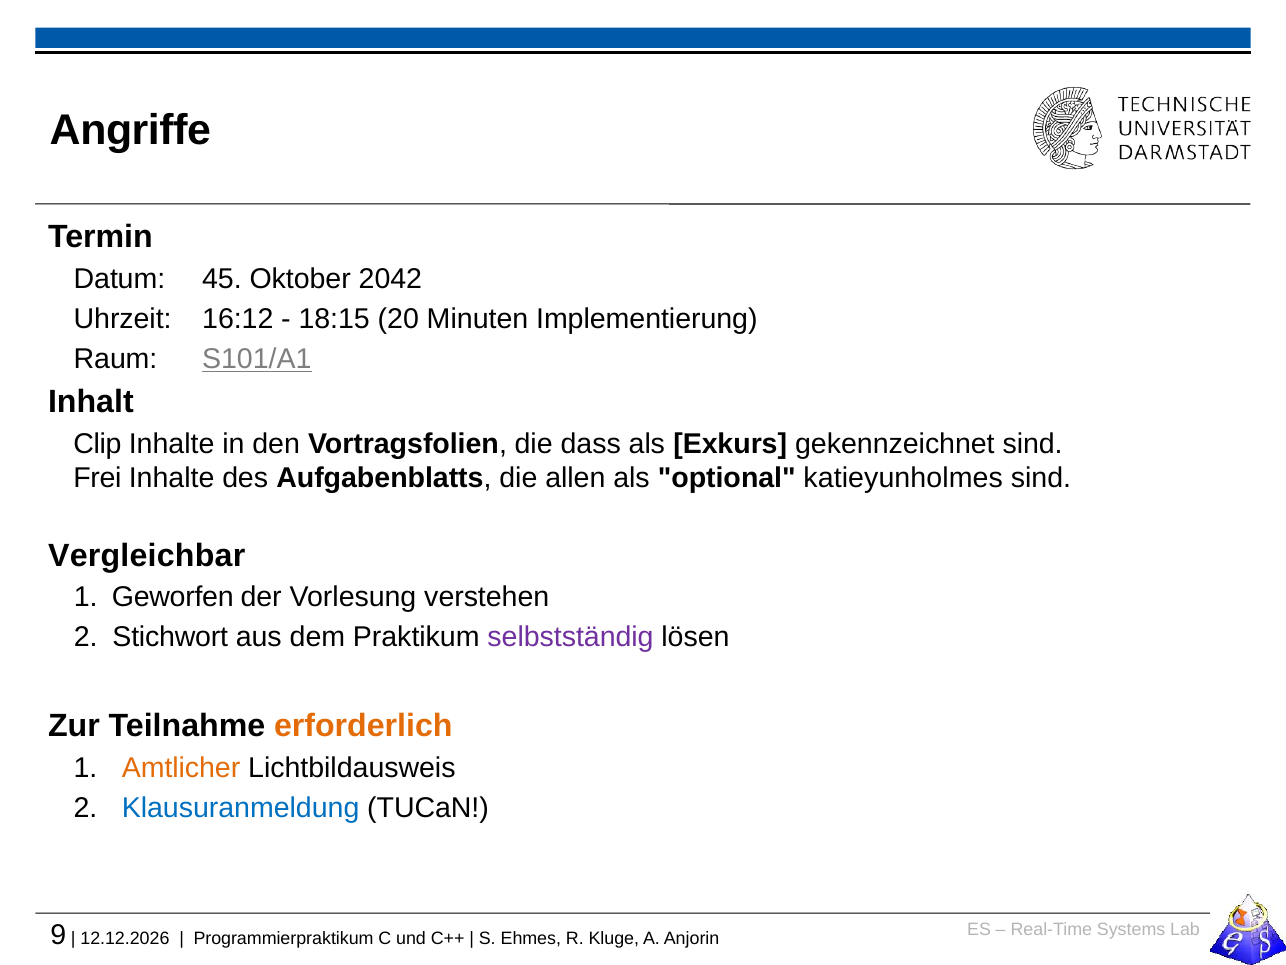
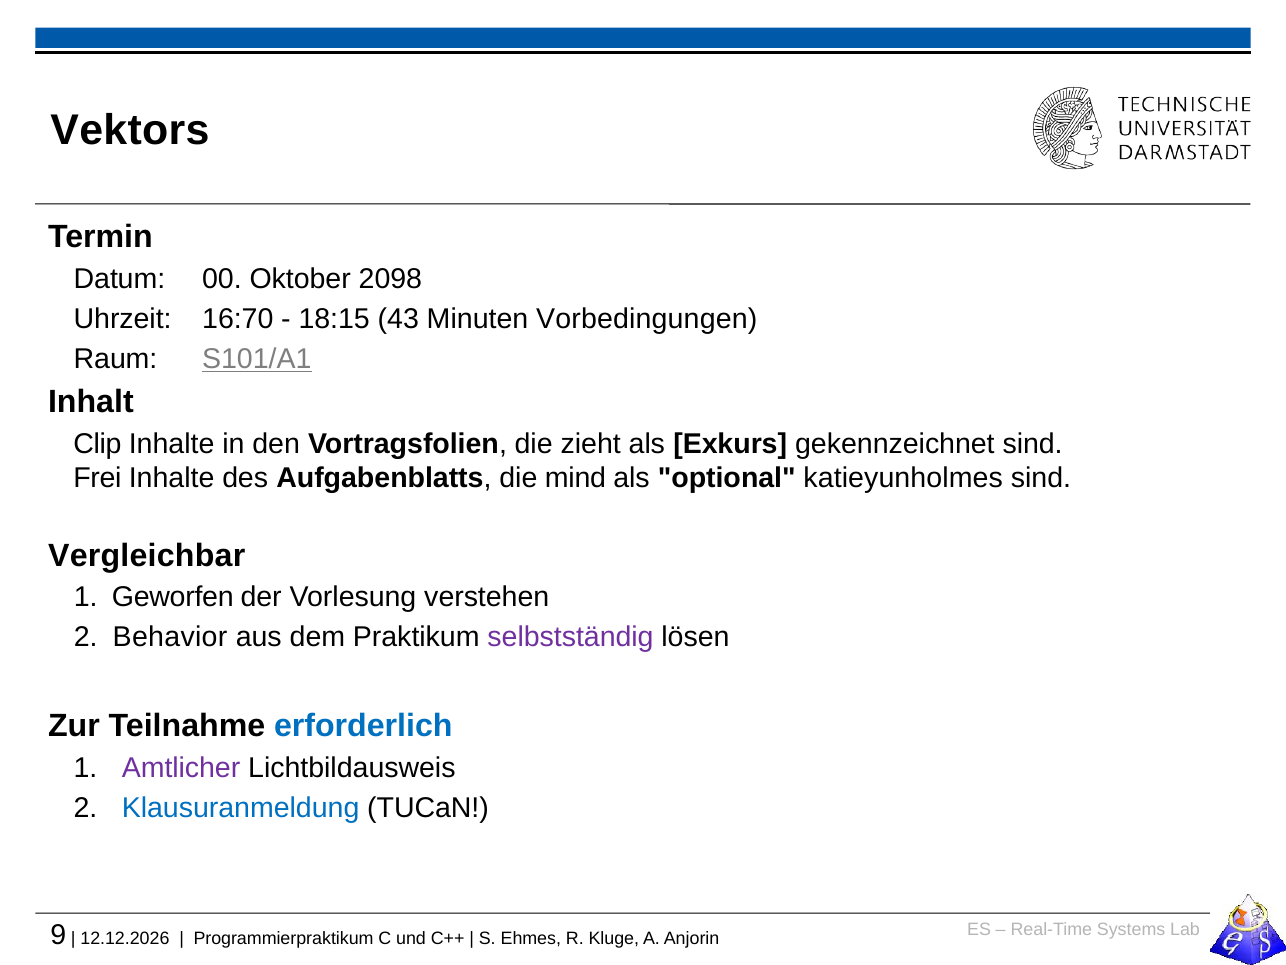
Angriffe: Angriffe -> Vektors (130, 131)
45: 45 -> 00 (222, 279)
2042: 2042 -> 2098 (390, 279)
16:12: 16:12 -> 16:70 (238, 319)
20: 20 -> 43 (398, 319)
Implementierung: Implementierung -> Vorbedingungen (647, 319)
dass: dass -> zieht (591, 444)
allen: allen -> mind (575, 478)
Stichwort: Stichwort -> Behavior (170, 637)
erforderlich colour: orange -> blue (363, 725)
Amtlicher colour: orange -> purple (181, 767)
